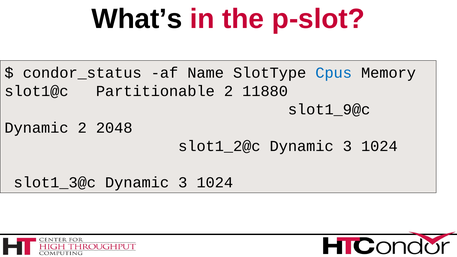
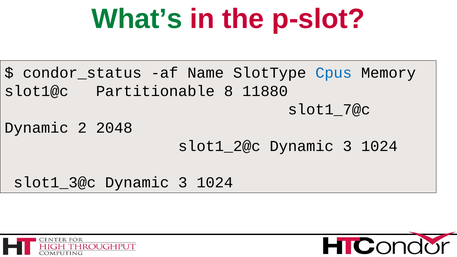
What’s colour: black -> green (137, 19)
Partitionable 2: 2 -> 8 (229, 91)
slot1_9@c: slot1_9@c -> slot1_7@c (329, 110)
